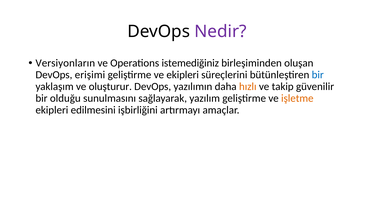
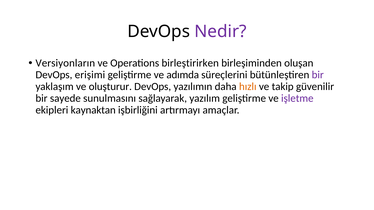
istemediğiniz: istemediğiniz -> birleştirirken (190, 63)
ve ekipleri: ekipleri -> adımda (183, 75)
bir colour: blue -> purple (318, 75)
olduğu: olduğu -> sayede (65, 98)
işletme colour: orange -> purple (297, 98)
edilmesini: edilmesini -> kaynaktan (93, 110)
